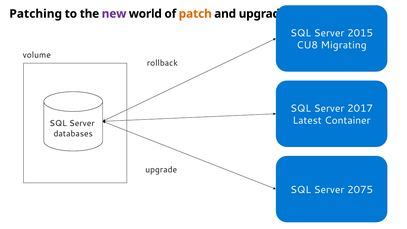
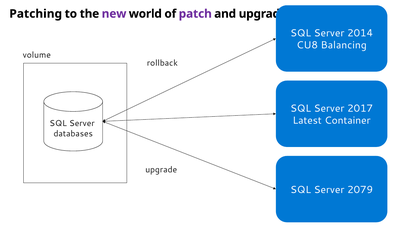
patch colour: orange -> purple (195, 14)
2015: 2015 -> 2014 (360, 33)
Migrating: Migrating -> Balancing (344, 45)
2075: 2075 -> 2079 (360, 190)
